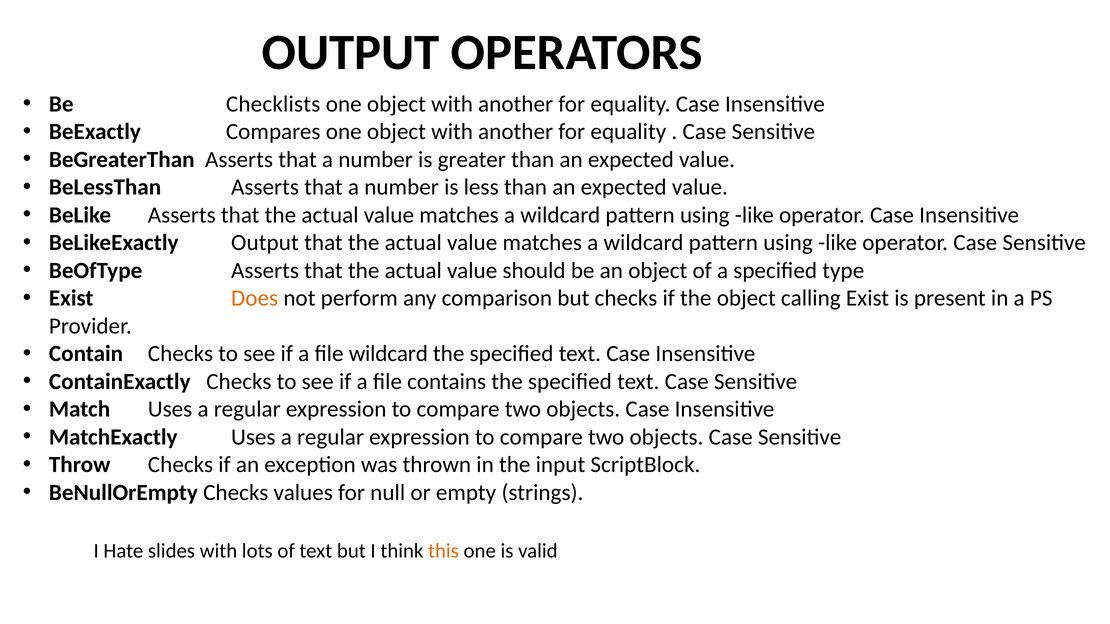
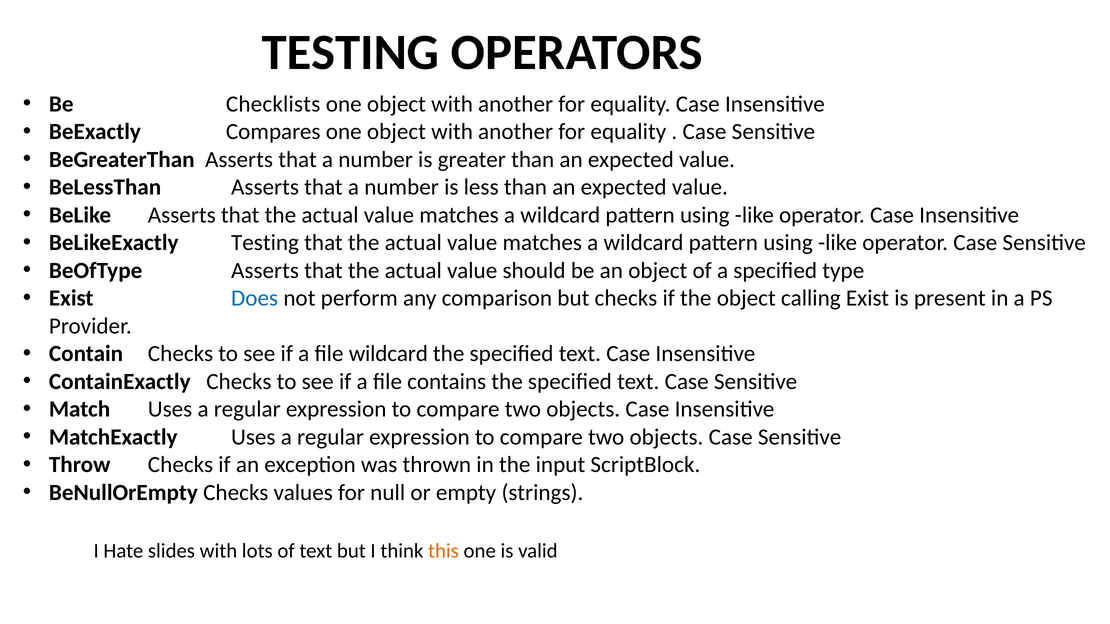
OUTPUT: OUTPUT -> TESTING (351, 53)
BeLikeExactly Output: Output -> Testing (265, 243)
Does colour: orange -> blue (255, 298)
